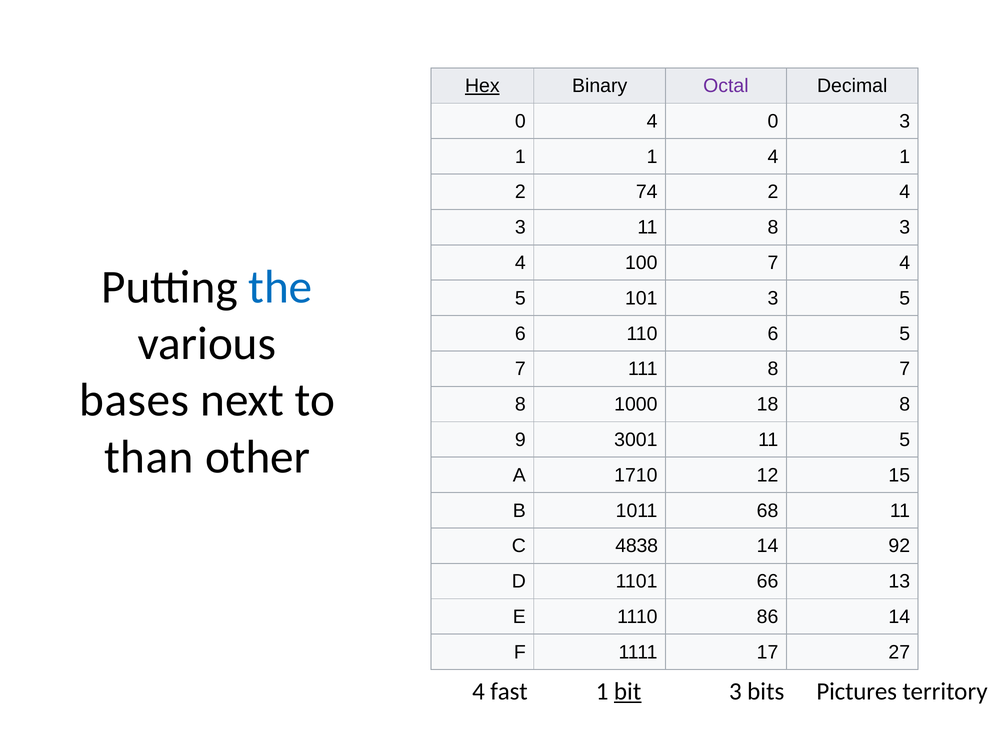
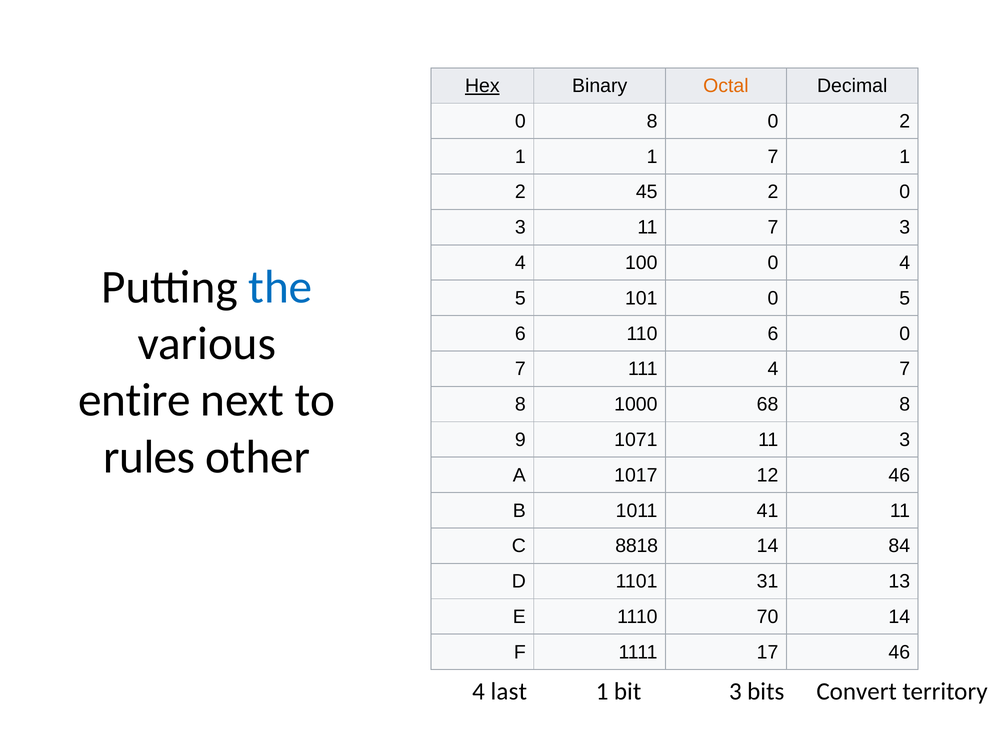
Octal colour: purple -> orange (726, 86)
0 4: 4 -> 8 (652, 121)
0 3: 3 -> 2 (905, 121)
1 4: 4 -> 7 (773, 157)
74: 74 -> 45 (647, 192)
2 4: 4 -> 0 (905, 192)
11 8: 8 -> 7 (773, 227)
100 7: 7 -> 0 (773, 263)
101 3: 3 -> 0 (773, 298)
6 5: 5 -> 0 (905, 334)
111 8: 8 -> 4 (773, 369)
bases: bases -> entire (135, 400)
18: 18 -> 68 (768, 404)
3001: 3001 -> 1071 (636, 440)
11 5: 5 -> 3 (905, 440)
than: than -> rules (149, 457)
1710: 1710 -> 1017 (636, 475)
12 15: 15 -> 46 (899, 475)
68: 68 -> 41 (768, 511)
4838: 4838 -> 8818 (637, 546)
92: 92 -> 84 (899, 546)
66: 66 -> 31 (768, 581)
86: 86 -> 70 (768, 617)
17 27: 27 -> 46 (899, 652)
fast: fast -> last (509, 691)
bit underline: present -> none (628, 691)
Pictures: Pictures -> Convert (857, 691)
